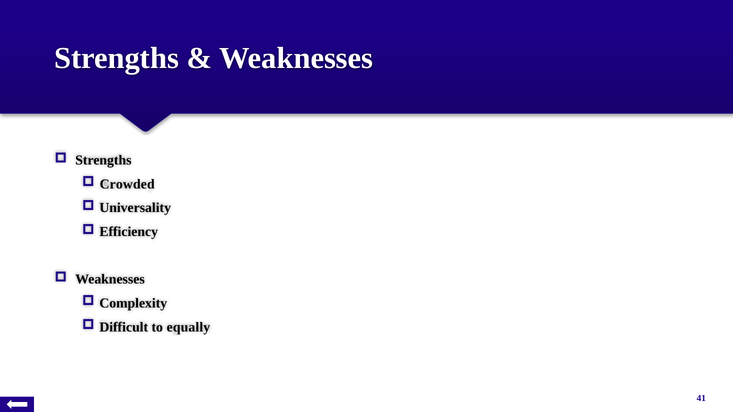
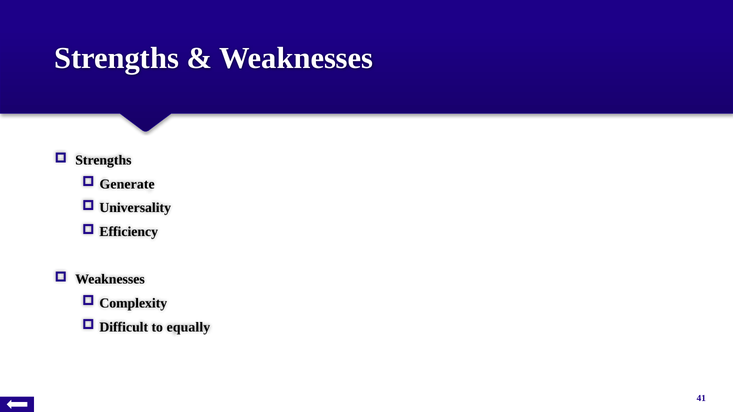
Crowded: Crowded -> Generate (127, 184)
